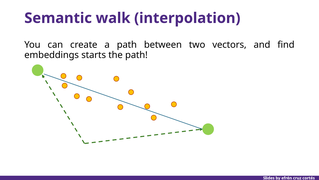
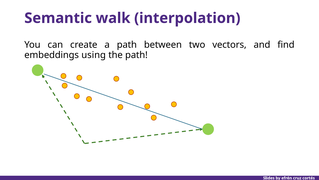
starts: starts -> using (94, 55)
